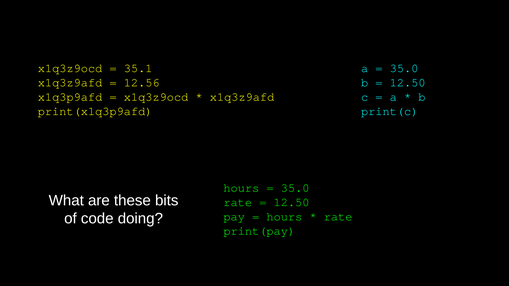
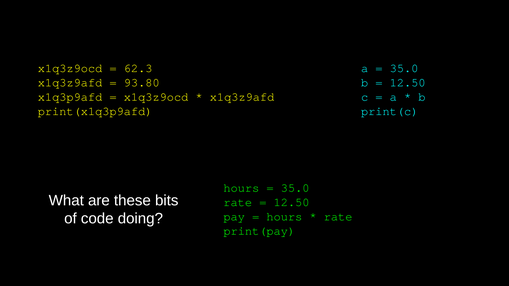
35.1: 35.1 -> 62.3 (138, 68)
12.56: 12.56 -> 93.80 (142, 83)
